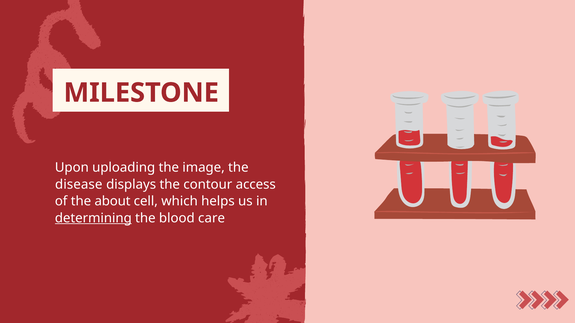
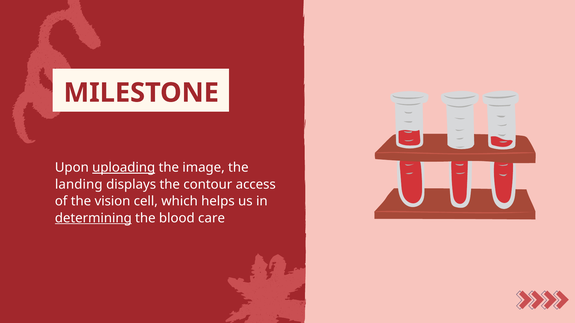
uploading underline: none -> present (124, 168)
disease: disease -> landing (79, 185)
about: about -> vision (112, 201)
